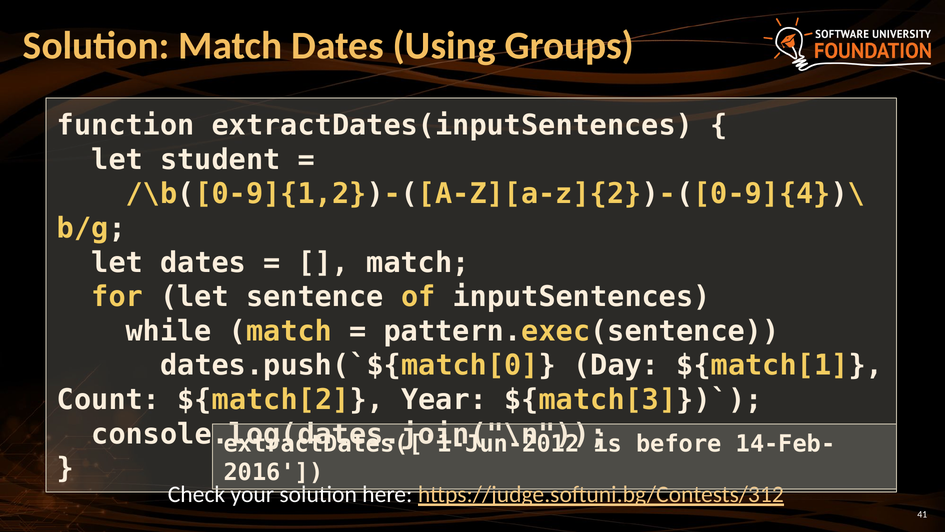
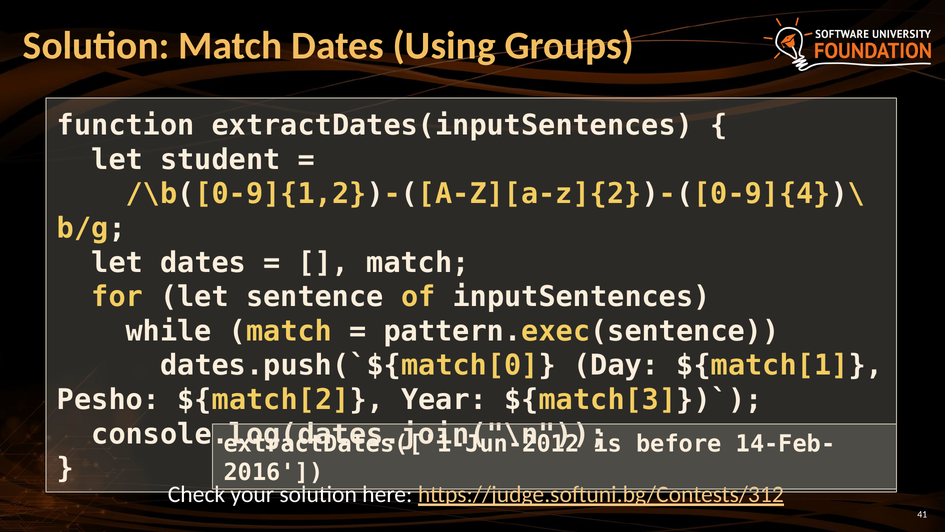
Count: Count -> Pesho (109, 400)
